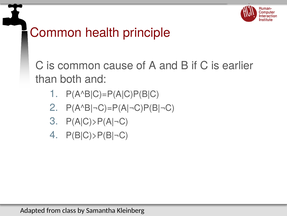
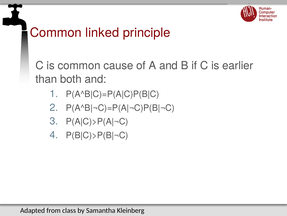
health: health -> linked (102, 33)
